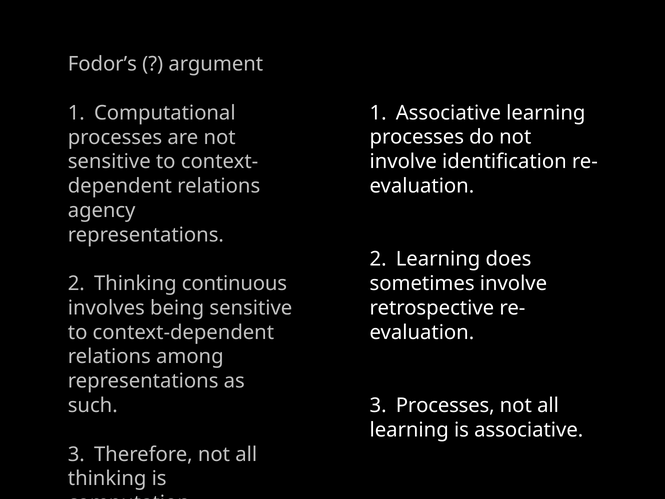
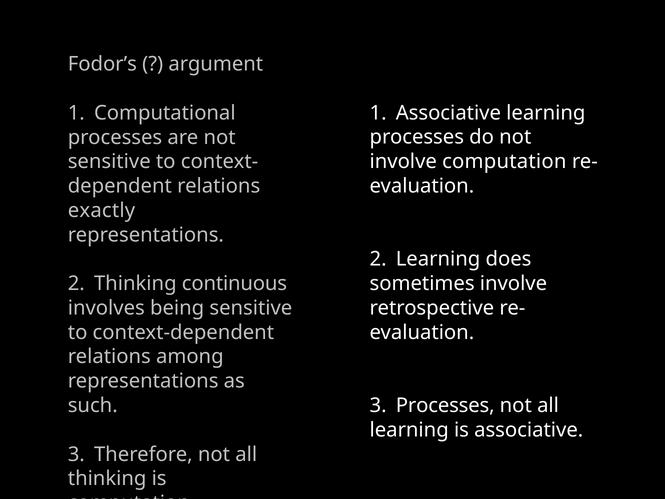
involve identification: identification -> computation (504, 162)
agency: agency -> exactly (102, 210)
